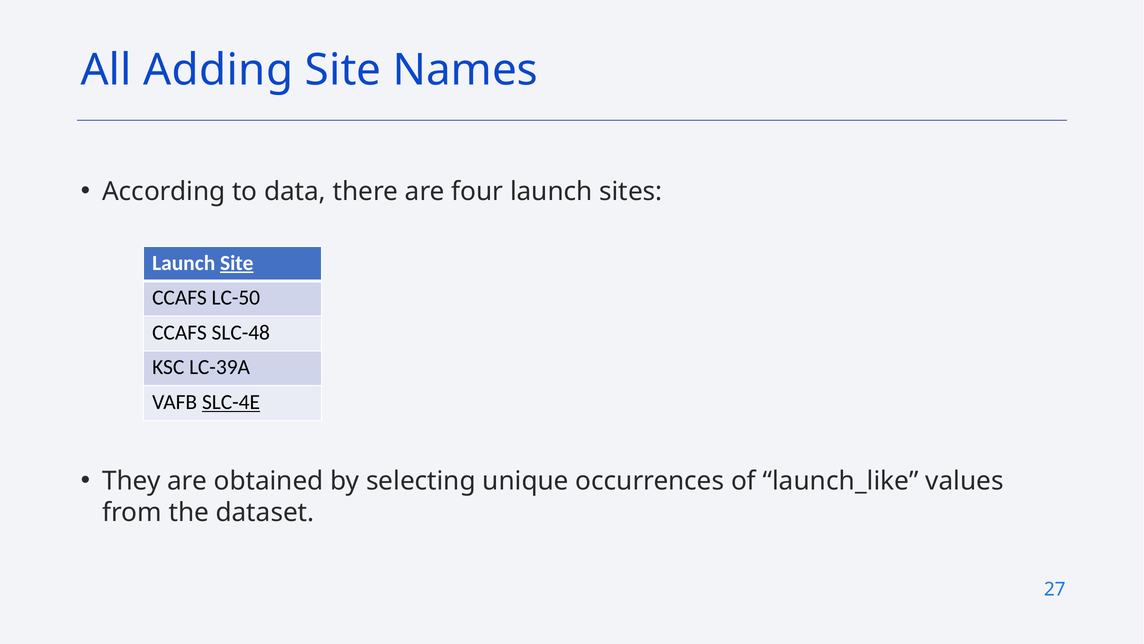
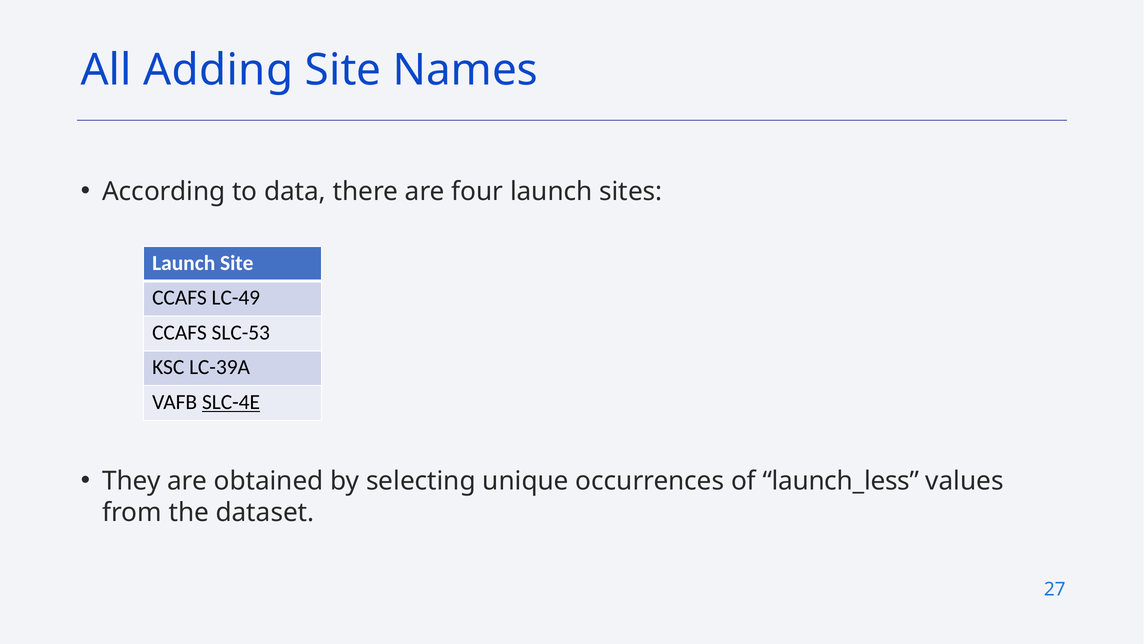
Site underline: present -> none (237, 263)
LC-50: LC-50 -> LC-49 (236, 298)
SLC-48: SLC-48 -> SLC-53 (241, 332)
launch_like: launch_like -> launch_less (841, 480)
